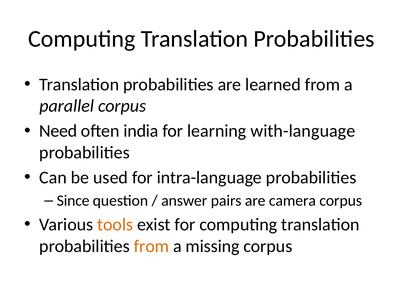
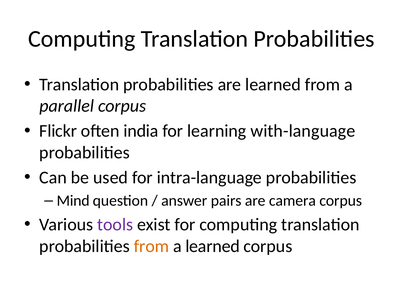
Need: Need -> Flickr (58, 131)
Since: Since -> Mind (73, 201)
tools colour: orange -> purple (115, 225)
a missing: missing -> learned (213, 246)
